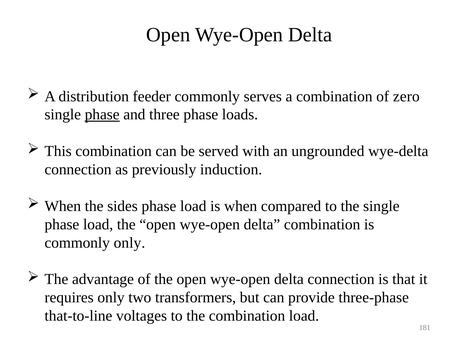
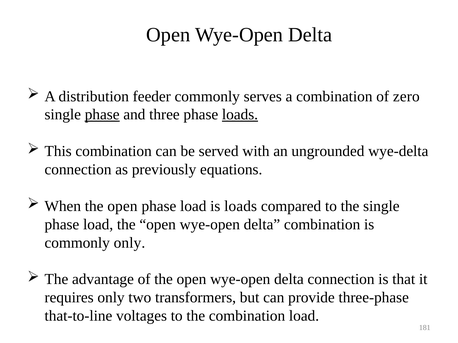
loads underline: none -> present (240, 115)
induction: induction -> equations (231, 170)
When the sides: sides -> open (122, 206)
is when: when -> loads (241, 206)
